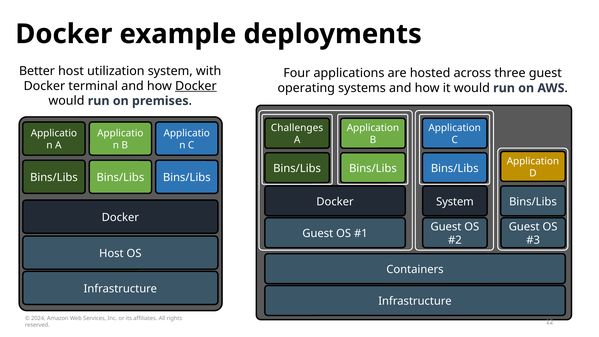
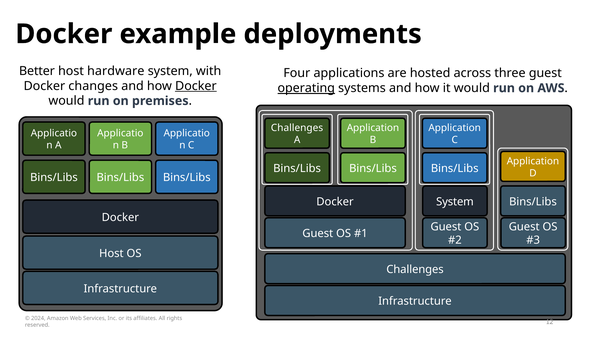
utilization: utilization -> hardware (116, 71)
terminal: terminal -> changes (93, 86)
operating underline: none -> present (306, 88)
Containers: Containers -> Challenges (415, 269)
